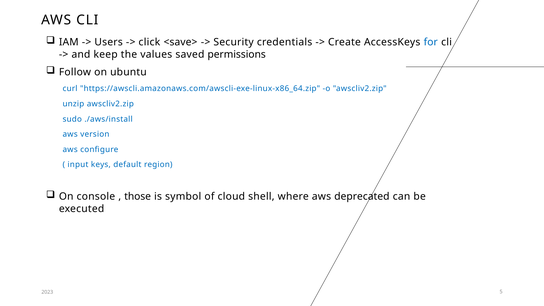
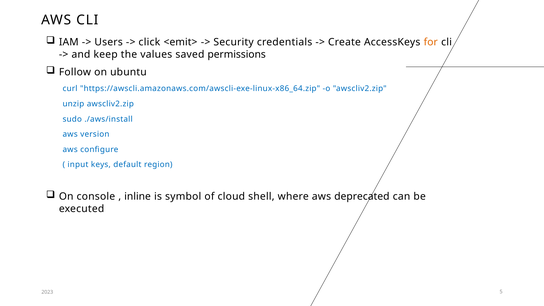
<save>: <save> -> <emit> (180, 42)
for colour: blue -> orange (431, 42)
those: those -> inline (138, 197)
